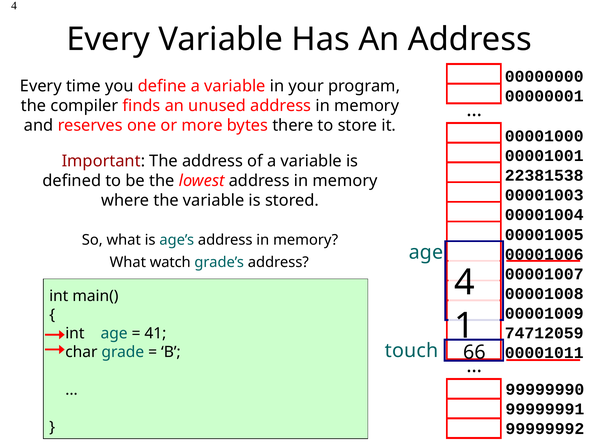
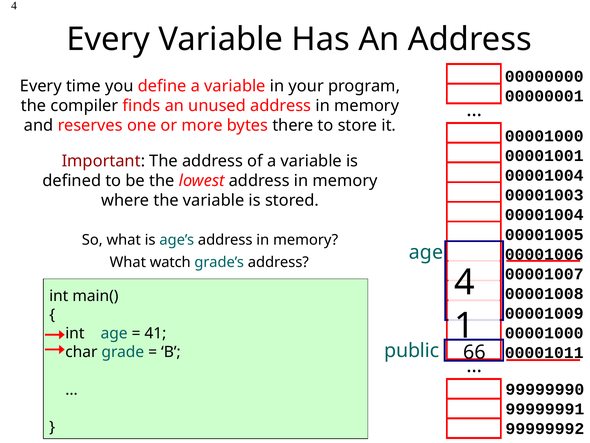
22381538: 22381538 -> 00001004 (544, 175)
74712059: 74712059 -> 00001000 (544, 333)
touch: touch -> public (412, 350)
